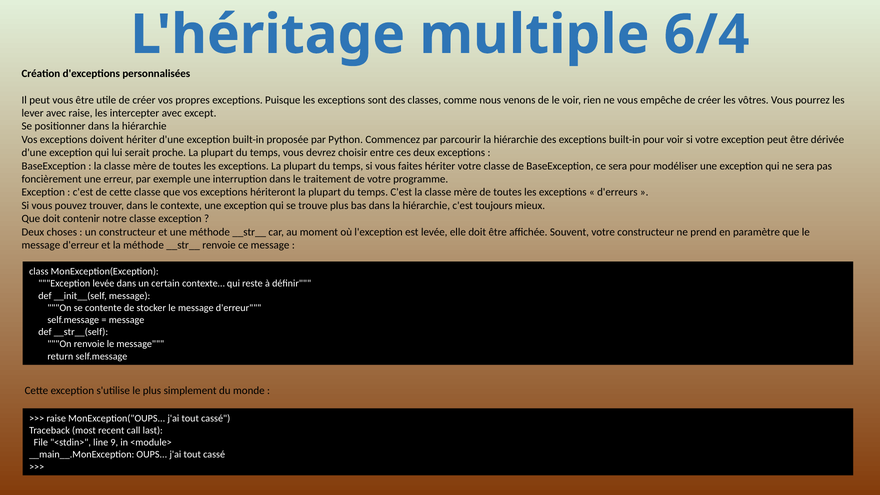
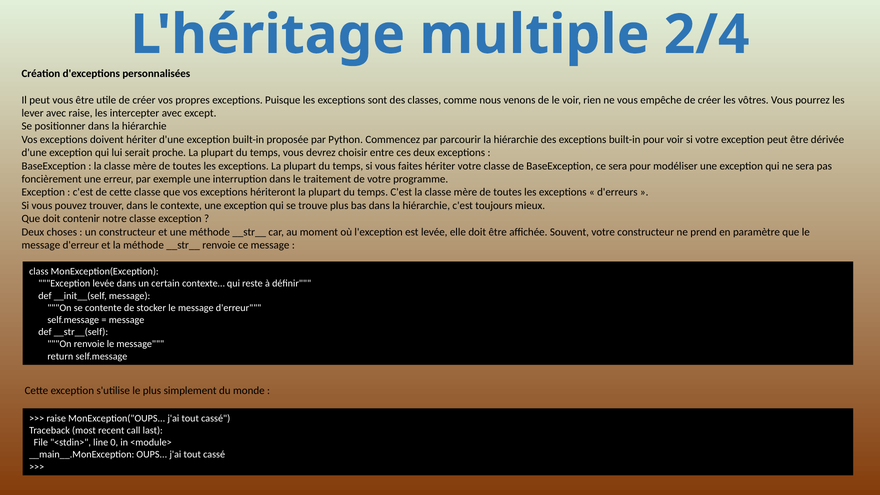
6/4: 6/4 -> 2/4 (707, 35)
9: 9 -> 0 (114, 443)
